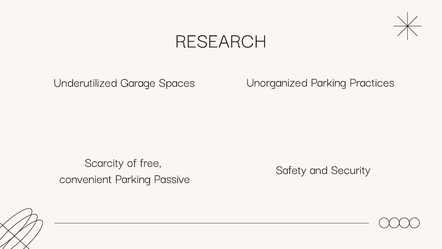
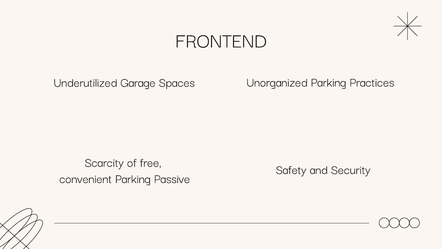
RESEARCH: RESEARCH -> FRONTEND (221, 40)
